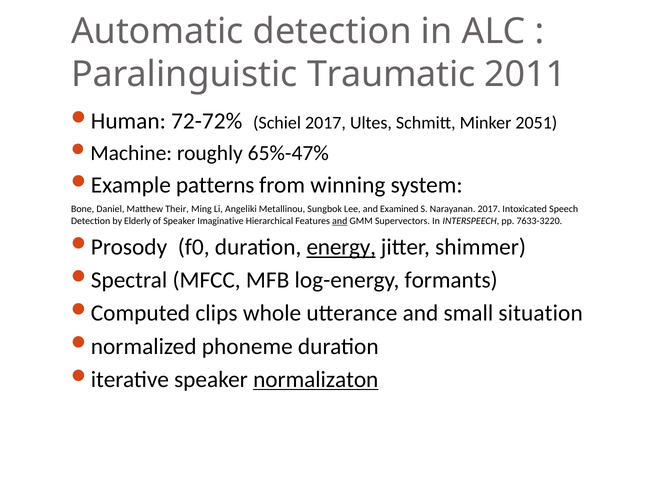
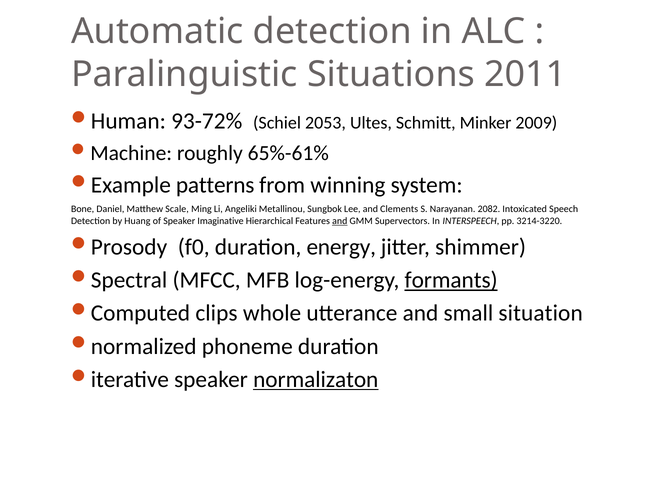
Traumatic: Traumatic -> Situations (391, 75)
72-72%: 72-72% -> 93-72% (207, 121)
Schiel 2017: 2017 -> 2053 (325, 123)
2051: 2051 -> 2009 (536, 123)
65%-47%: 65%-47% -> 65%-61% (288, 153)
Their: Their -> Scale (177, 209)
Examined: Examined -> Clements (399, 209)
Narayanan 2017: 2017 -> 2082 (489, 209)
Elderly: Elderly -> Huang (137, 221)
7633-3220: 7633-3220 -> 3214-3220 (539, 221)
energy underline: present -> none (341, 247)
formants underline: none -> present (451, 280)
